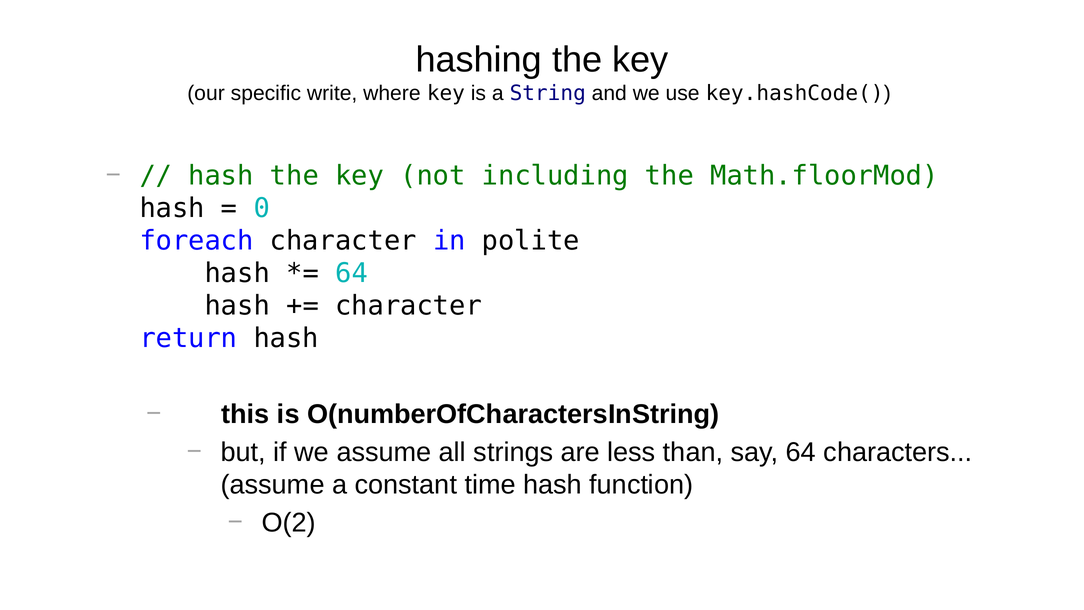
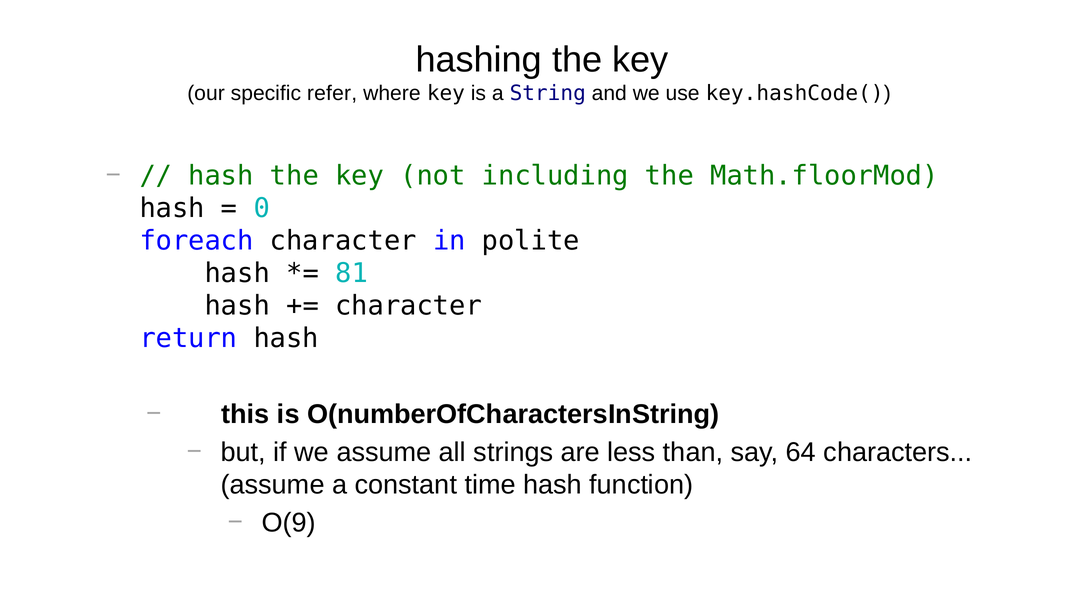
write: write -> refer (332, 93)
64: 64 -> 81 (352, 273)
O(2: O(2 -> O(9 (289, 523)
